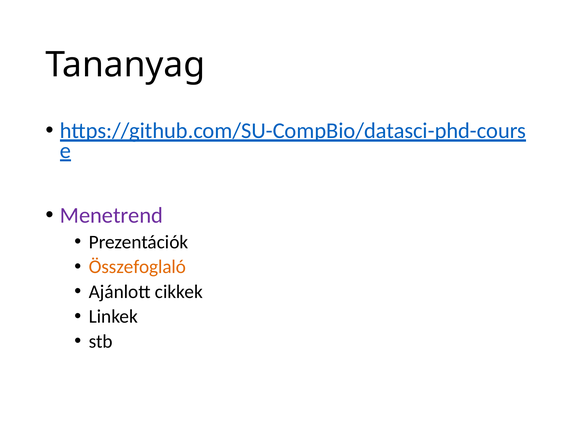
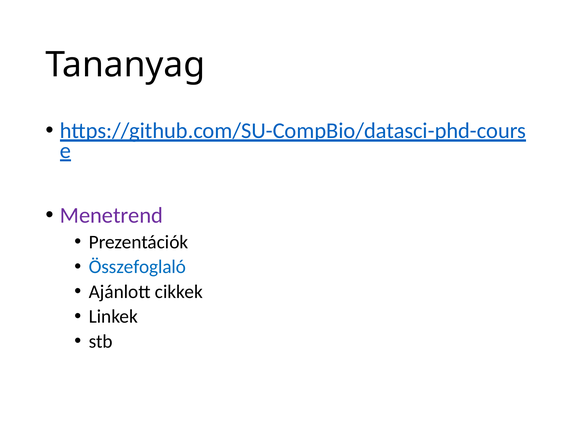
Összefoglaló colour: orange -> blue (137, 267)
